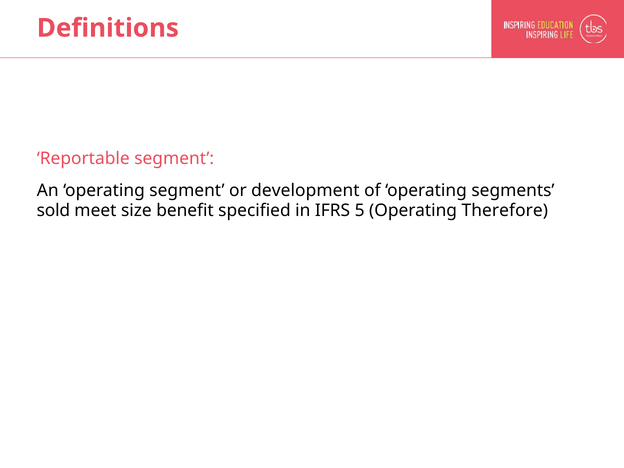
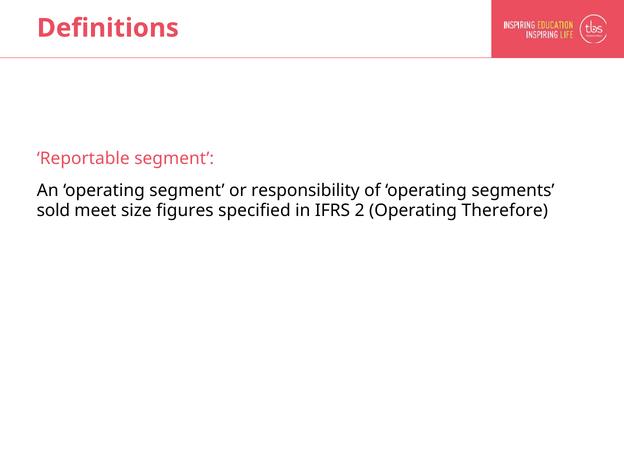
development: development -> responsibility (305, 191)
benefit: benefit -> figures (185, 211)
5: 5 -> 2 (360, 211)
